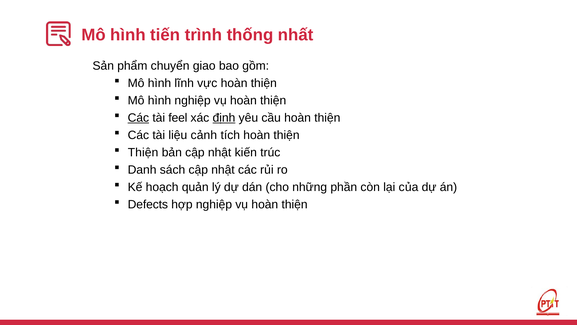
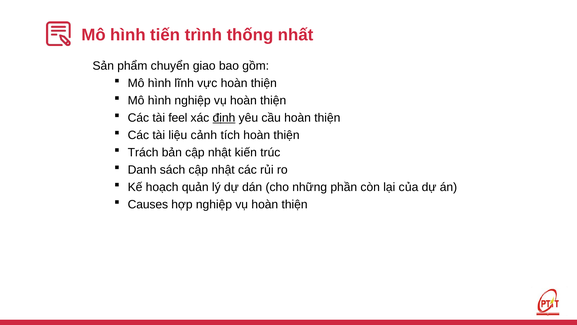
Các underline: present -> none (138, 118)
Thiện: Thiện -> Trách (143, 152)
Defects: Defects -> Causes (148, 204)
